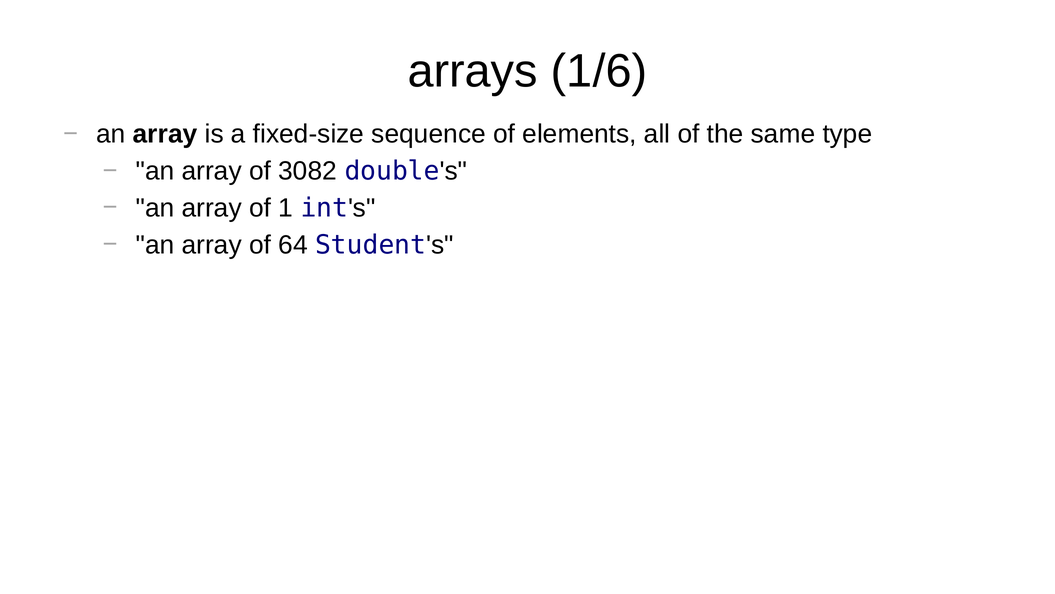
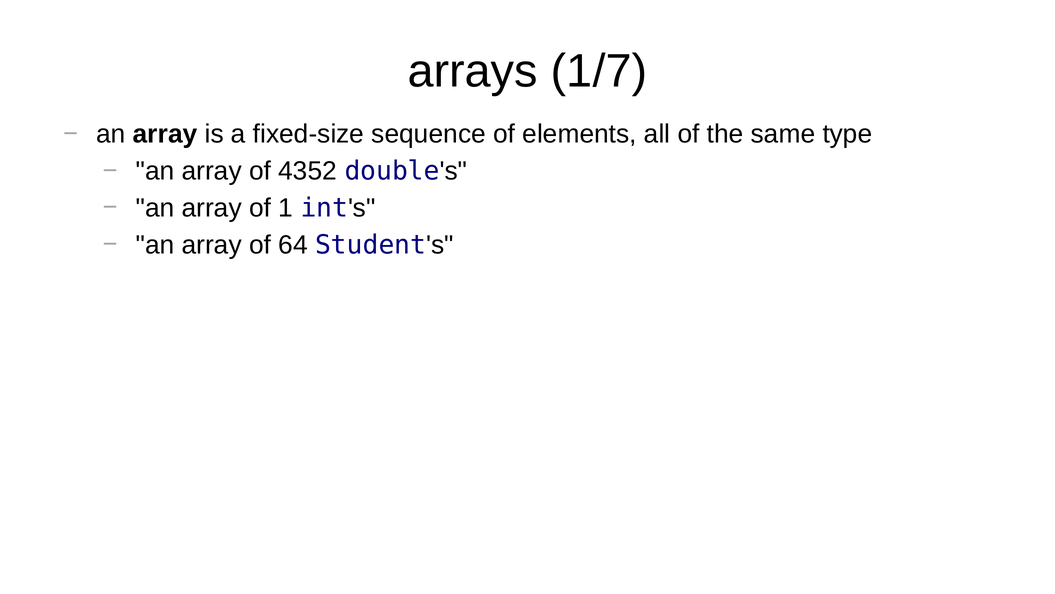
1/6: 1/6 -> 1/7 (599, 71)
3082: 3082 -> 4352 (308, 171)
